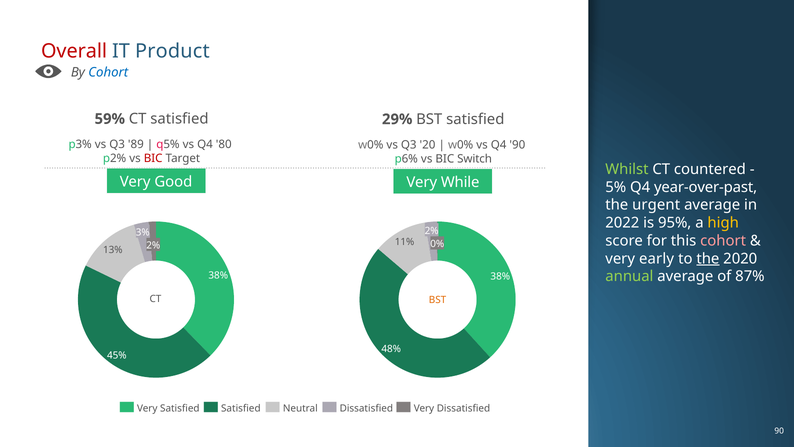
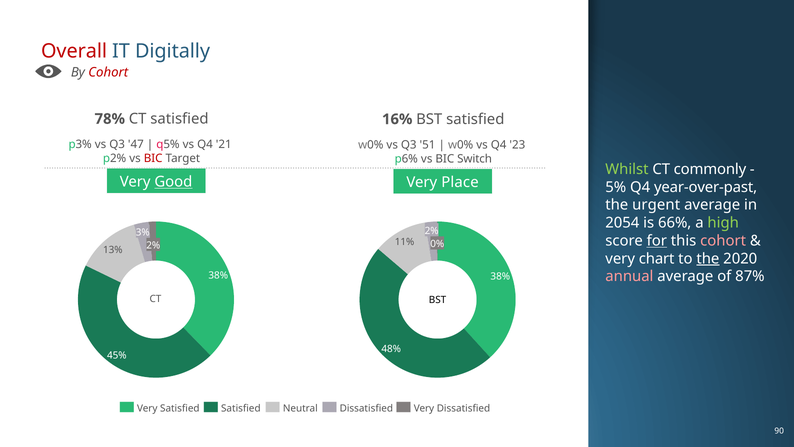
Product: Product -> Digitally (173, 51)
Cohort colour: blue -> red (108, 72)
59%: 59% -> 78% (110, 119)
29%: 29% -> 16% (397, 119)
89: 89 -> 47 (136, 144)
80: 80 -> 21 (224, 144)
20: 20 -> 51 (428, 145)
Q4 90: 90 -> 23 (517, 145)
countered: countered -> commonly (710, 169)
Good underline: none -> present (173, 182)
While: While -> Place (460, 182)
2022: 2022 -> 2054 (622, 223)
95%: 95% -> 66% (675, 223)
high colour: yellow -> light green (723, 223)
for underline: none -> present (657, 241)
early: early -> chart (657, 258)
annual colour: light green -> pink (629, 276)
BST colour: orange -> black (438, 299)
